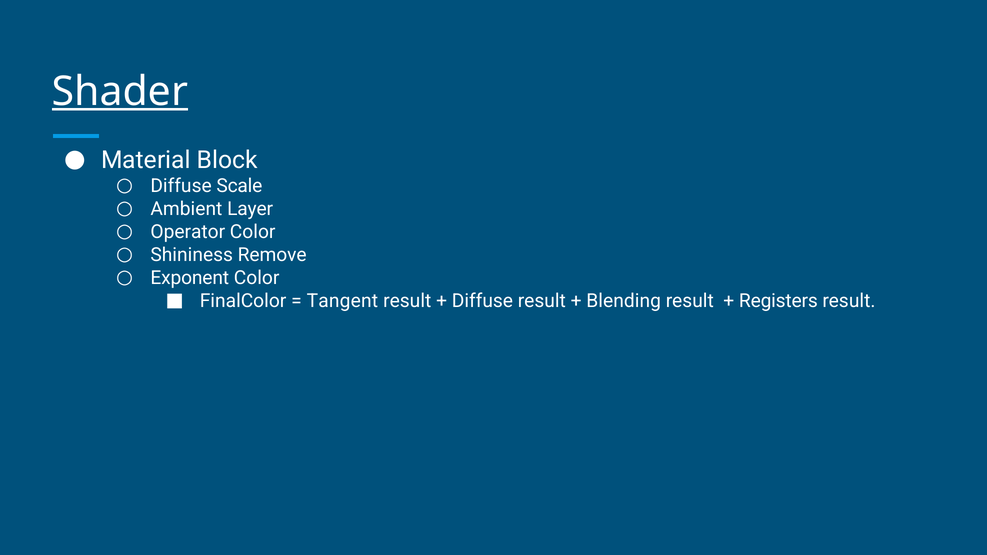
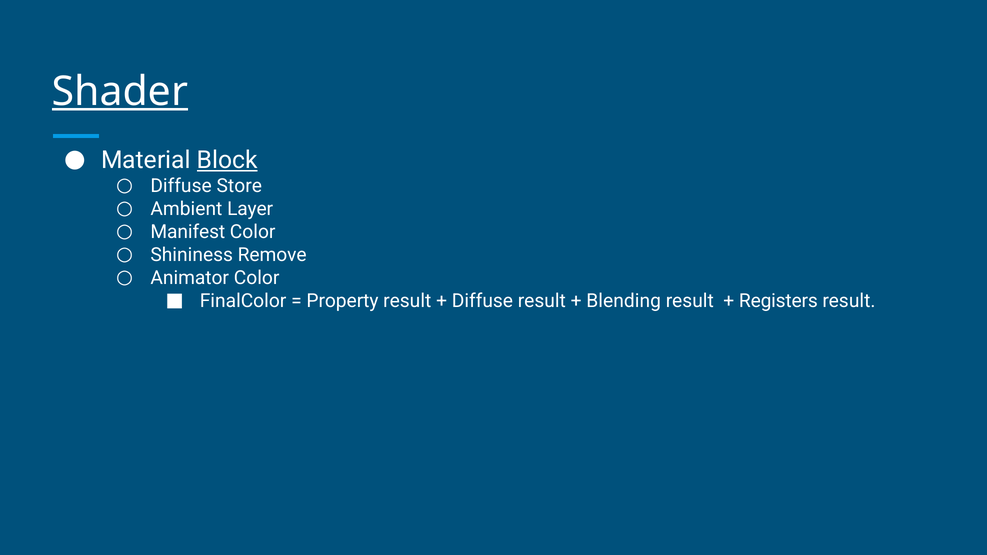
Block underline: none -> present (227, 160)
Scale: Scale -> Store (239, 186)
Operator: Operator -> Manifest (188, 232)
Exponent: Exponent -> Animator (190, 278)
Tangent: Tangent -> Property (342, 301)
